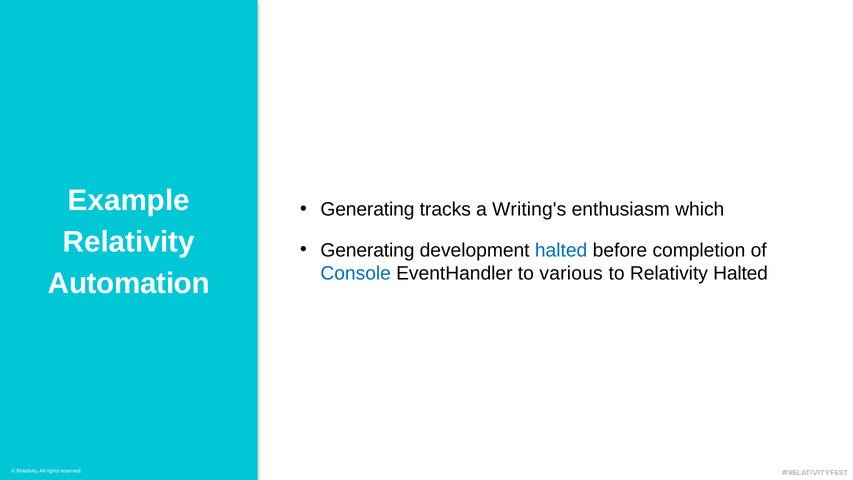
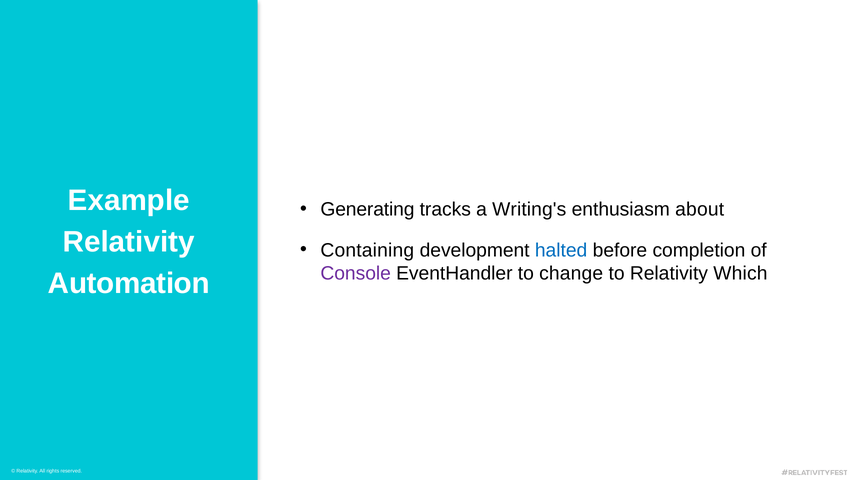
which: which -> about (700, 209)
Generating: Generating -> Containing (367, 250)
Console colour: blue -> purple (356, 273)
various: various -> change (571, 273)
Relativity Halted: Halted -> Which (740, 273)
